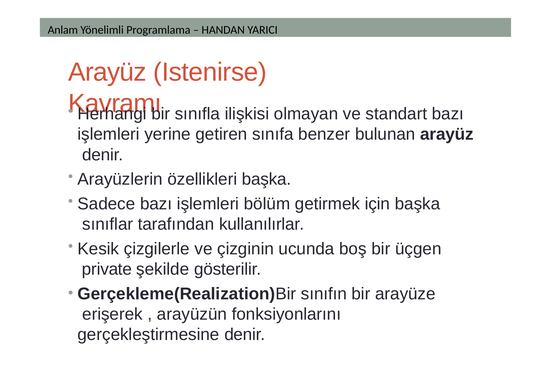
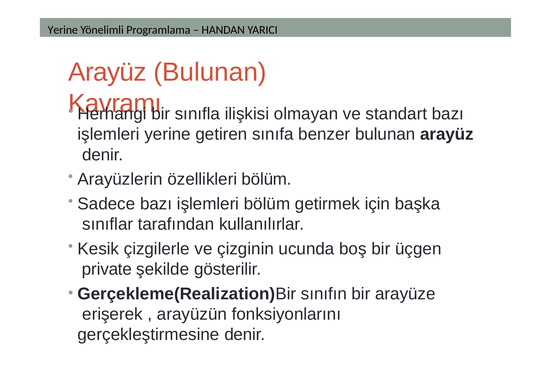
Anlam: Anlam -> Yerine (63, 30)
Arayüz Istenirse: Istenirse -> Bulunan (210, 72)
özellikleri başka: başka -> bölüm (267, 179)
